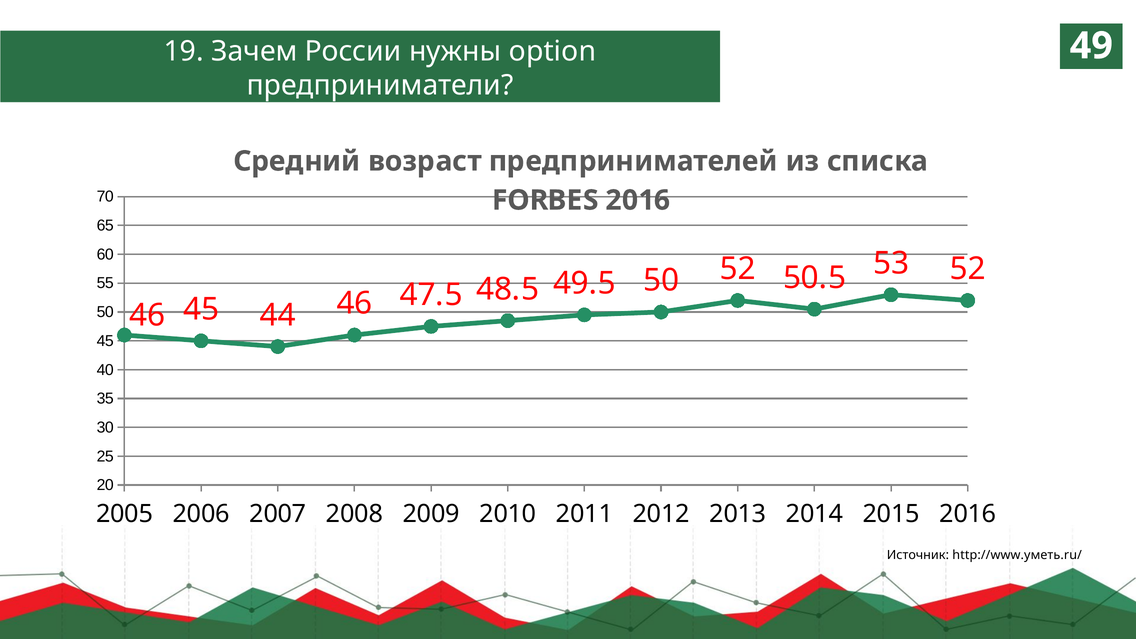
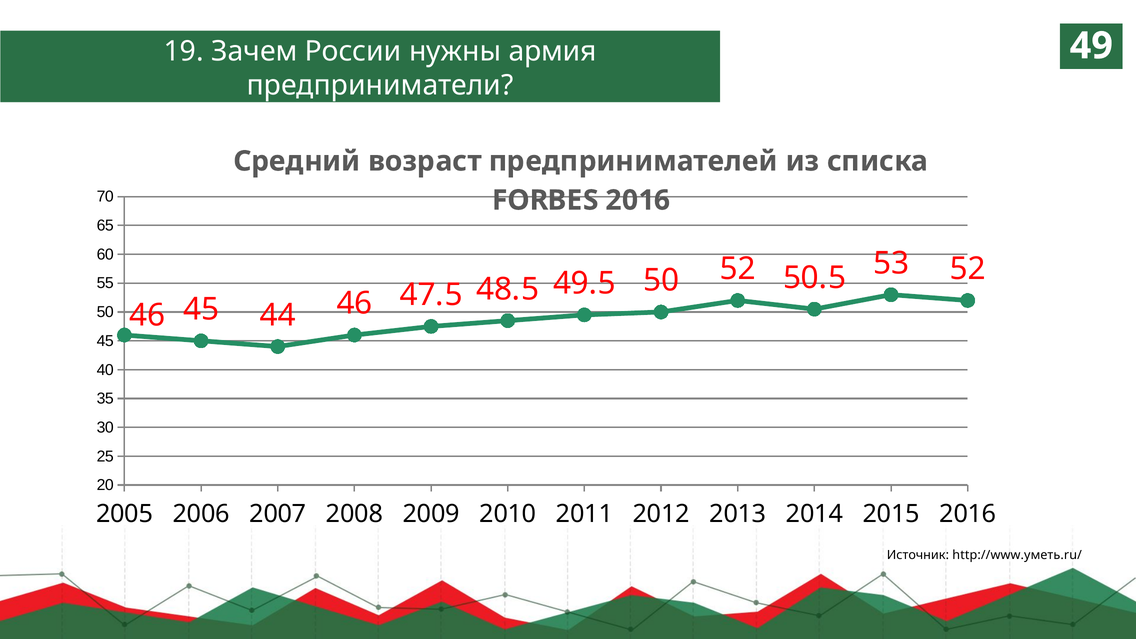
option: option -> армия (553, 51)
